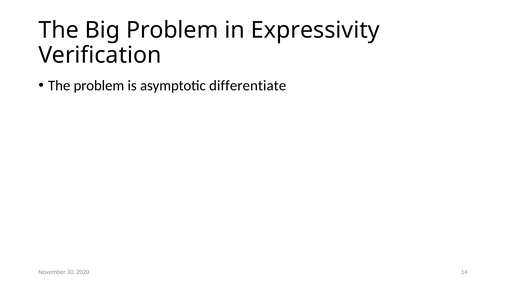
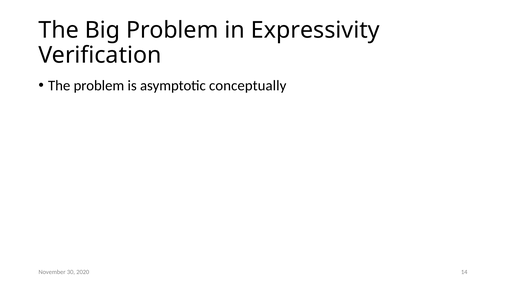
differentiate: differentiate -> conceptually (248, 86)
